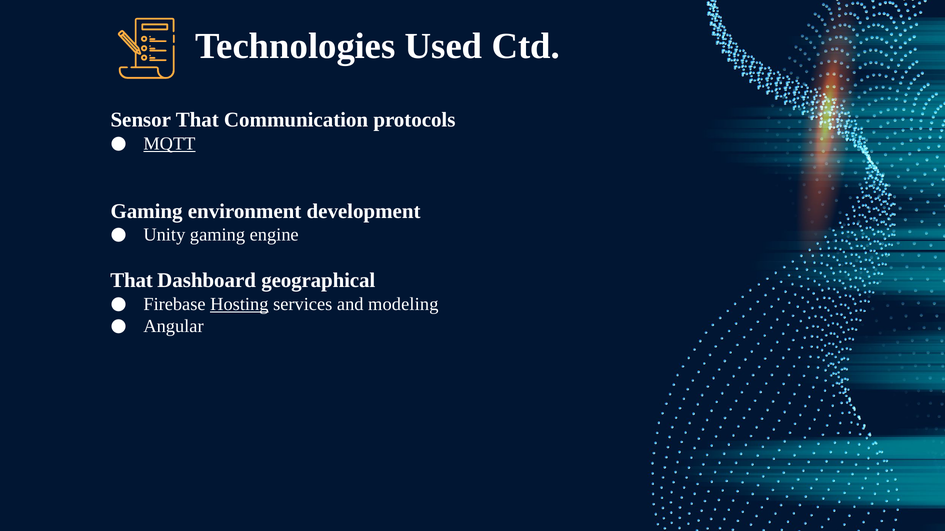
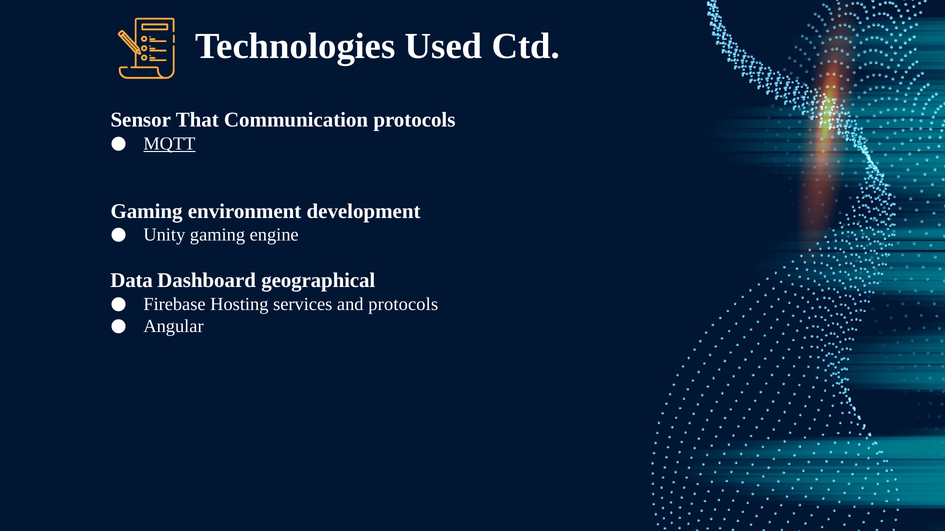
That: That -> Data (132, 281)
Hosting underline: present -> none (239, 304)
and modeling: modeling -> protocols (403, 304)
